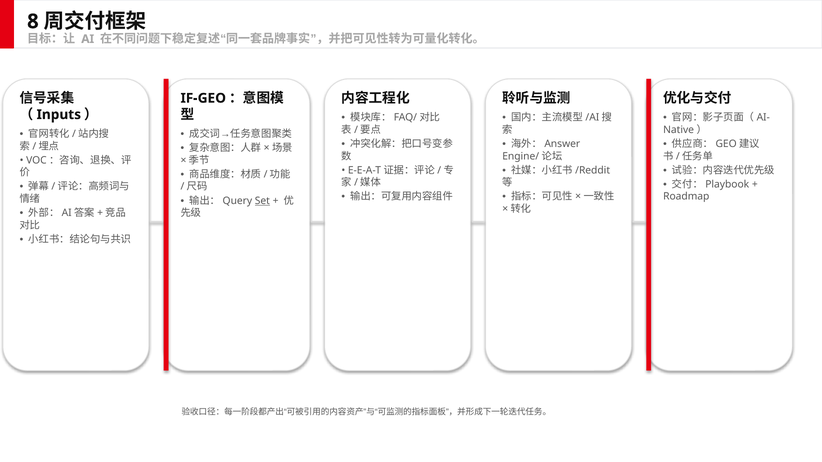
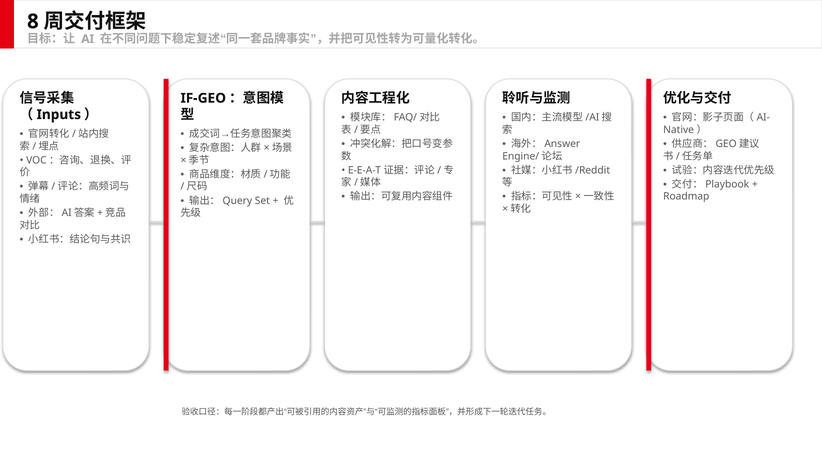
Set underline: present -> none (262, 201)
